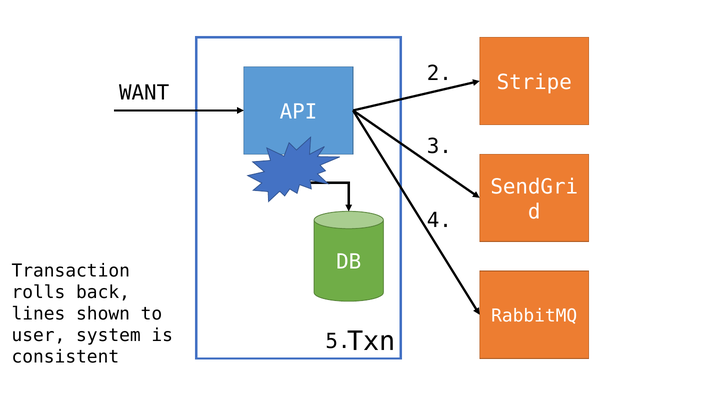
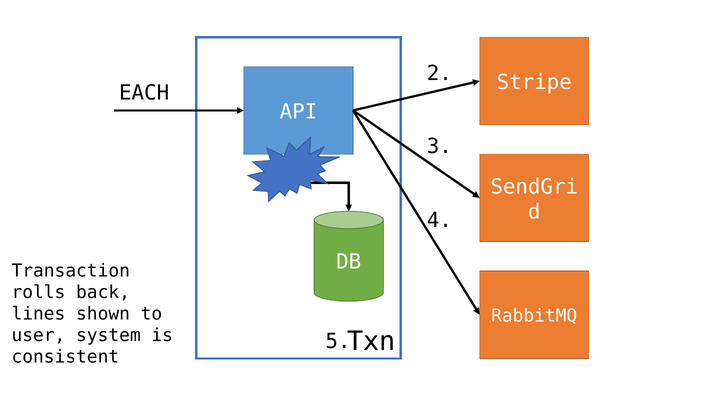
WANT: WANT -> EACH (144, 93)
